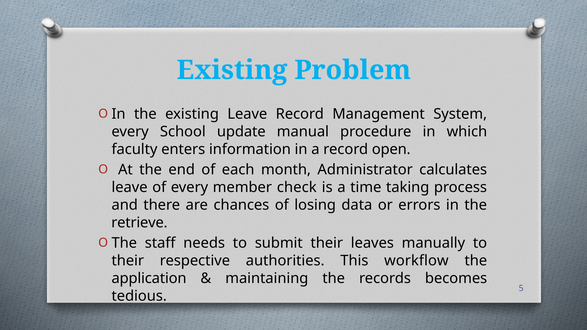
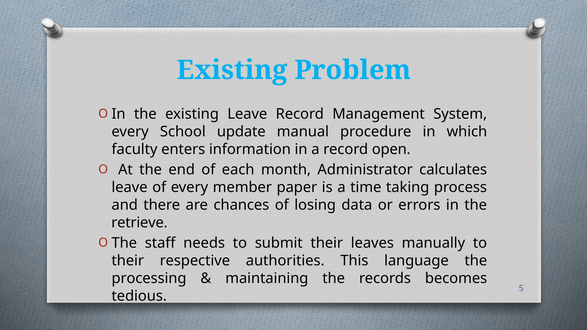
check: check -> paper (297, 187)
workflow: workflow -> language (416, 261)
application: application -> processing (149, 278)
